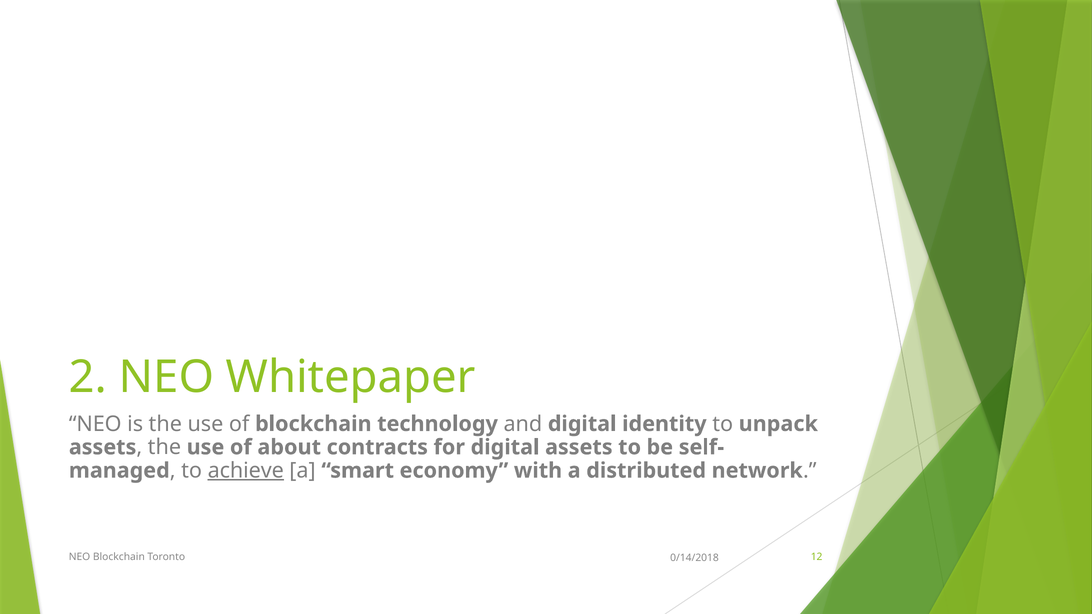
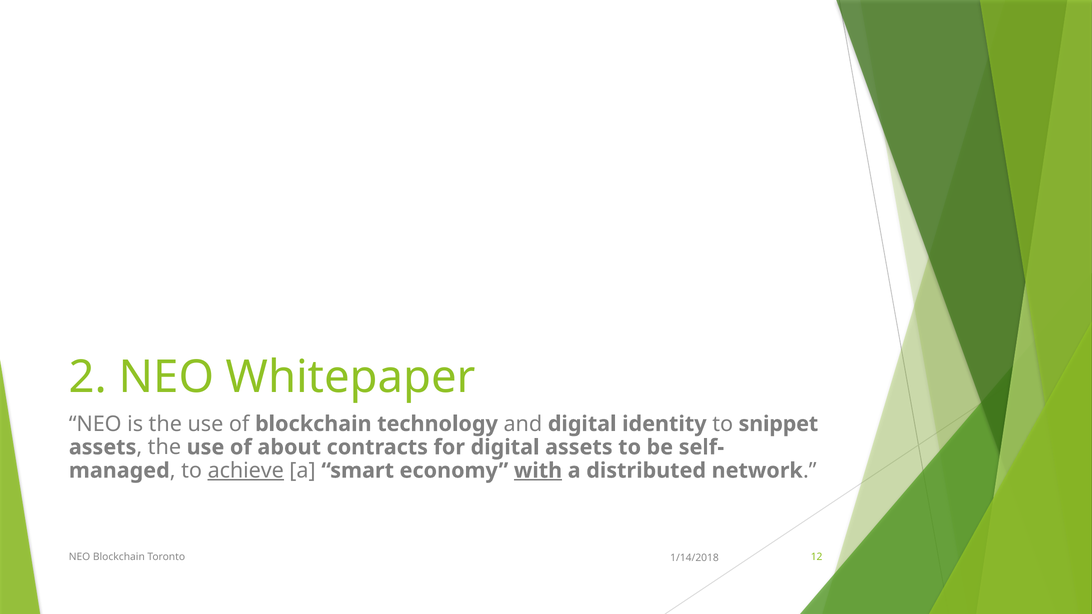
unpack: unpack -> snippet (778, 424)
with underline: none -> present (538, 471)
0/14/2018: 0/14/2018 -> 1/14/2018 (695, 558)
